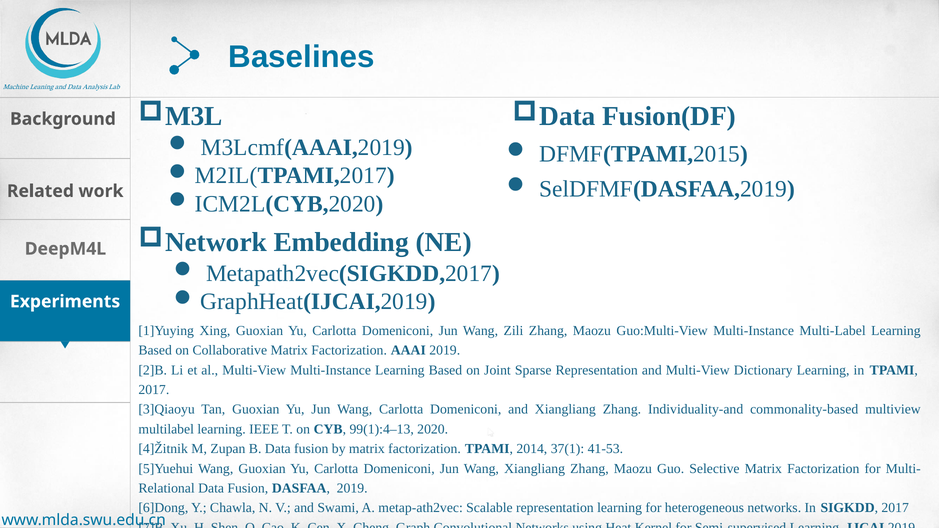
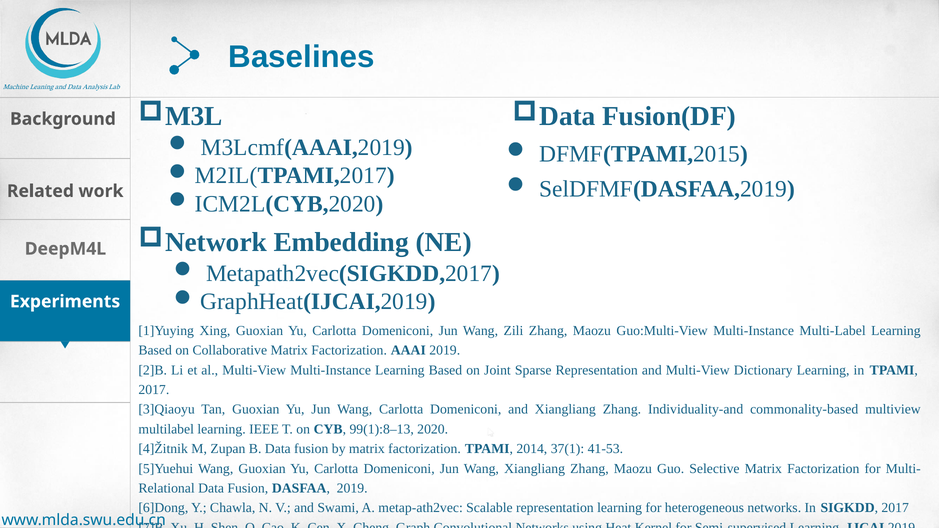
99(1):4–13: 99(1):4–13 -> 99(1):8–13 (382, 429)
